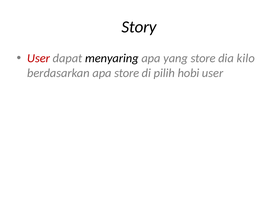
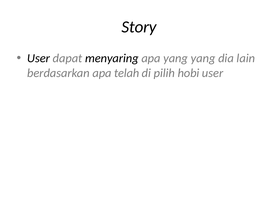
User colour: red -> black (39, 58)
yang store: store -> yang (203, 58)
kilo: kilo -> lain (246, 58)
apa store: store -> telah (127, 73)
